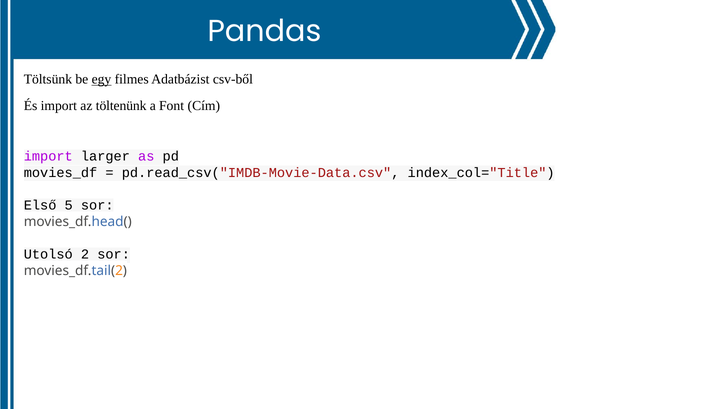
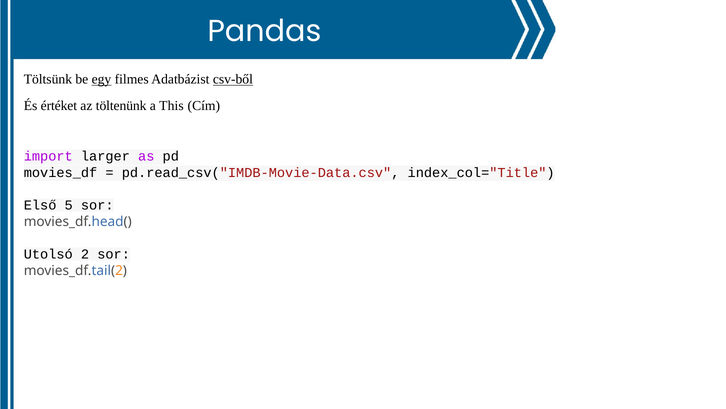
csv-ből underline: none -> present (233, 79)
És import: import -> értéket (59, 106)
Font: Font -> This (172, 106)
